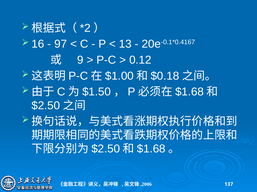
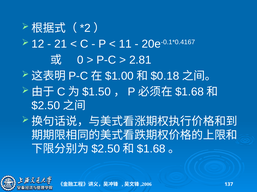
16: 16 -> 12 (38, 44)
97: 97 -> 21 (61, 44)
13: 13 -> 11 (125, 44)
9: 9 -> 0 (80, 60)
0.12: 0.12 -> 2.81 (140, 60)
